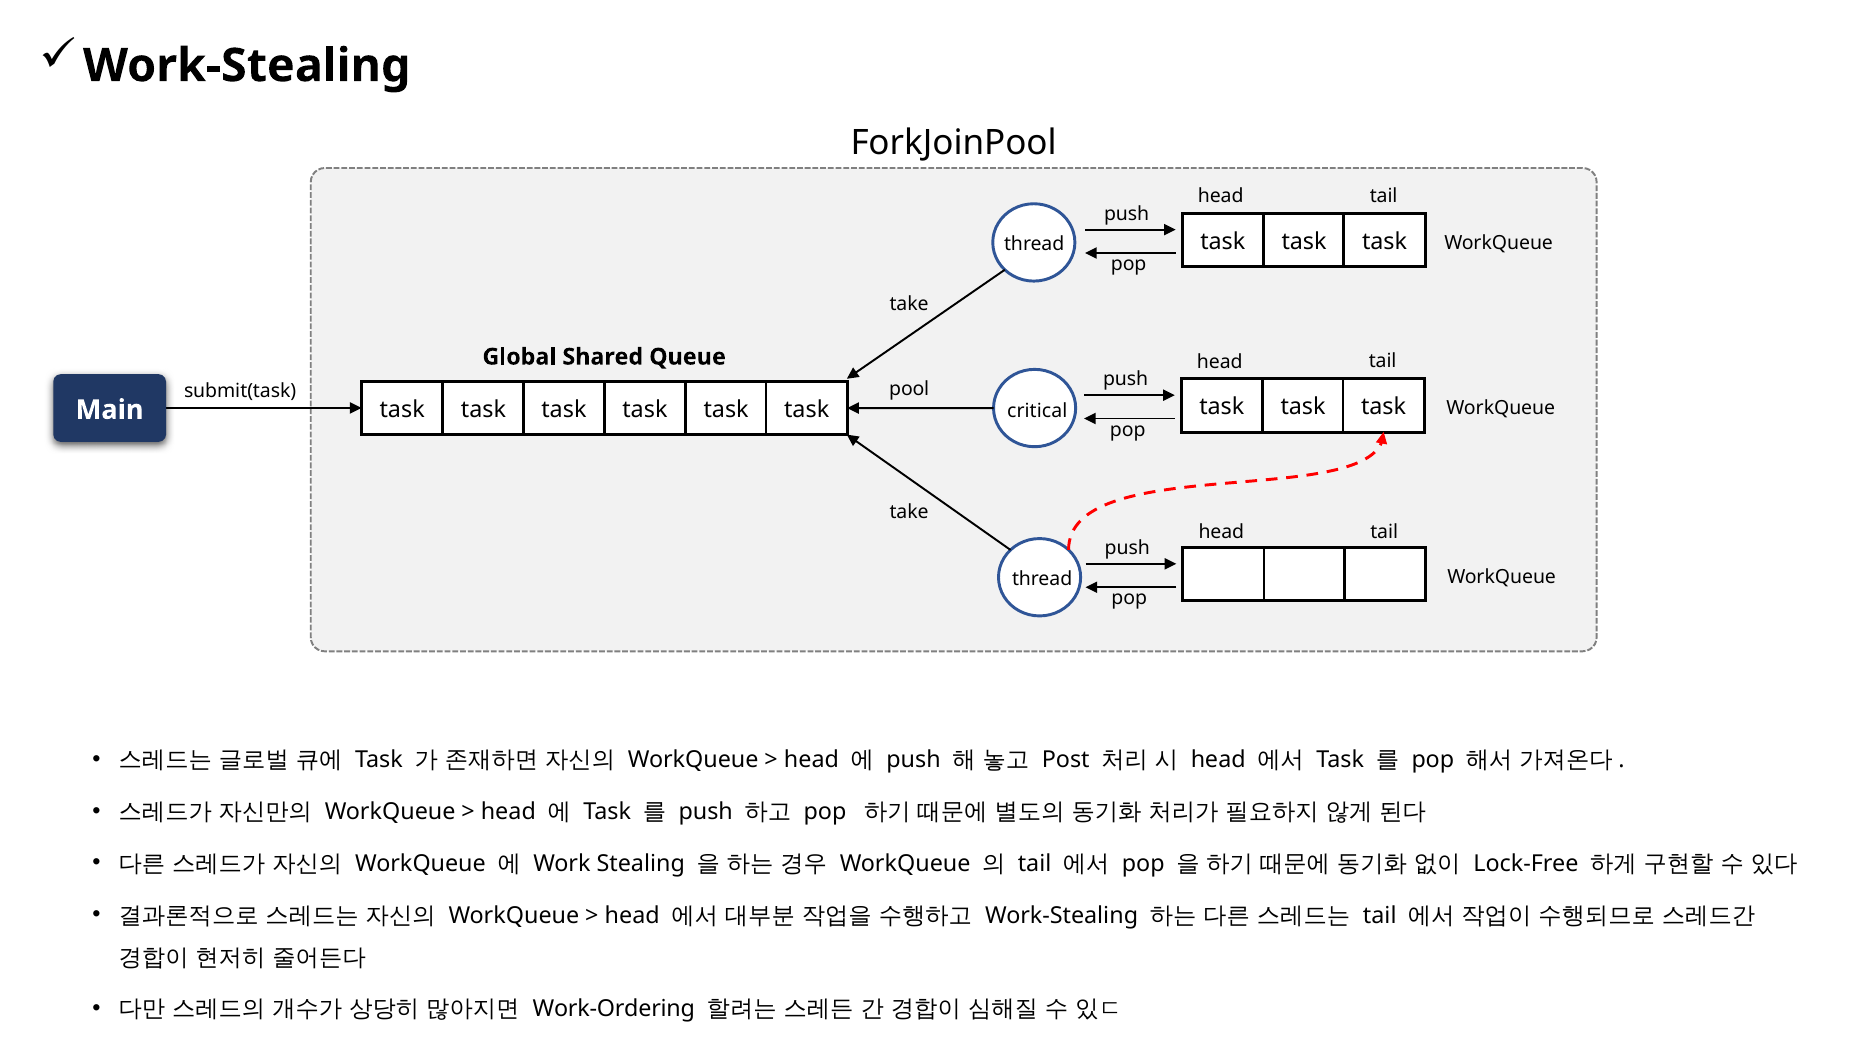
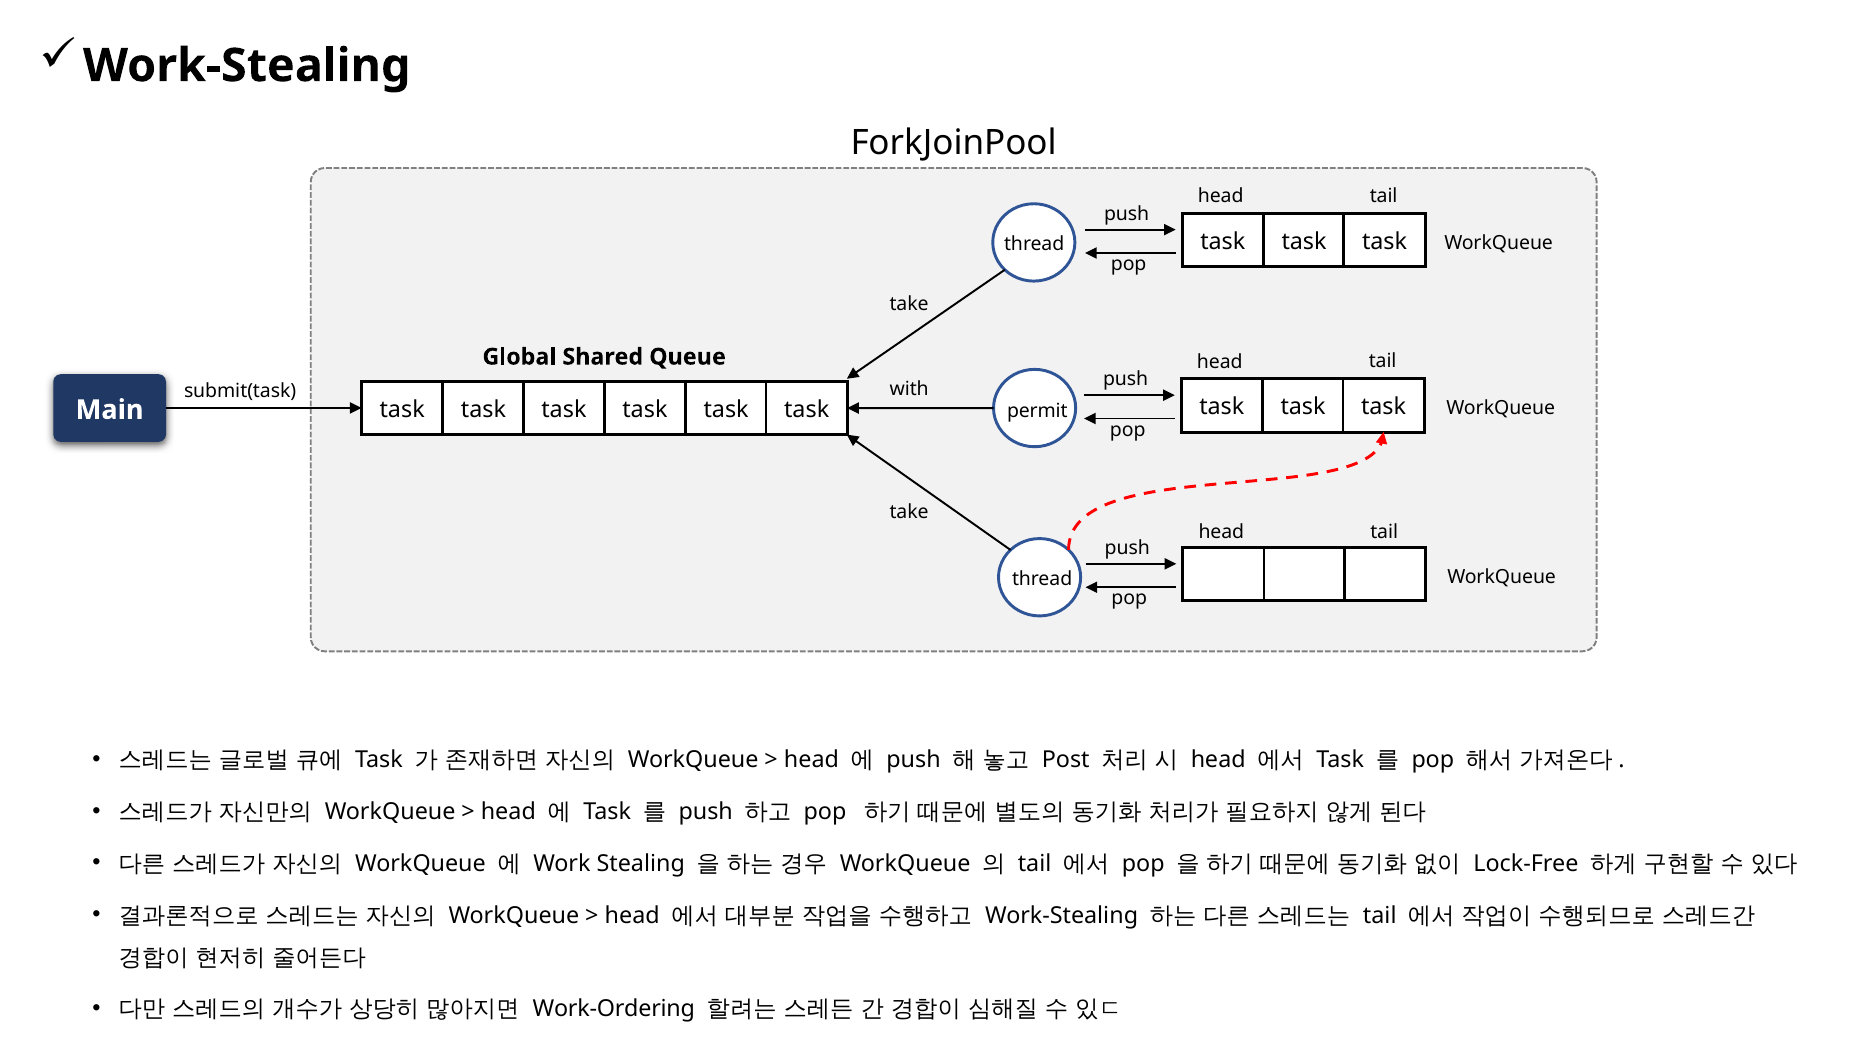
pool: pool -> with (909, 389)
critical: critical -> permit (1037, 411)
